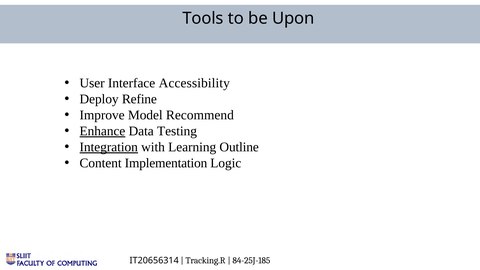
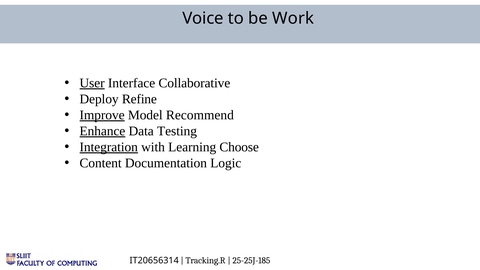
Tools: Tools -> Voice (203, 18)
Upon: Upon -> Work (293, 18)
User underline: none -> present (92, 83)
Accessibility: Accessibility -> Collaborative (194, 83)
Improve underline: none -> present (102, 115)
Outline: Outline -> Choose (239, 147)
Implementation: Implementation -> Documentation (166, 163)
84-25J-185: 84-25J-185 -> 25-25J-185 (251, 260)
